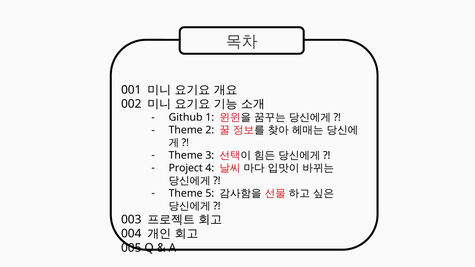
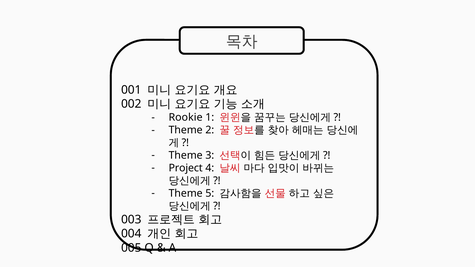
Github: Github -> Rookie (186, 117)
